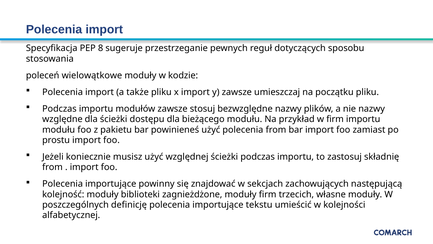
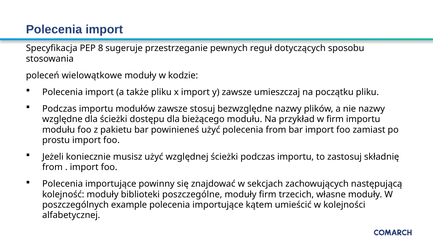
zagnieżdżone: zagnieżdżone -> poszczególne (192, 194)
definicję: definicję -> example (129, 204)
tekstu: tekstu -> kątem (259, 204)
